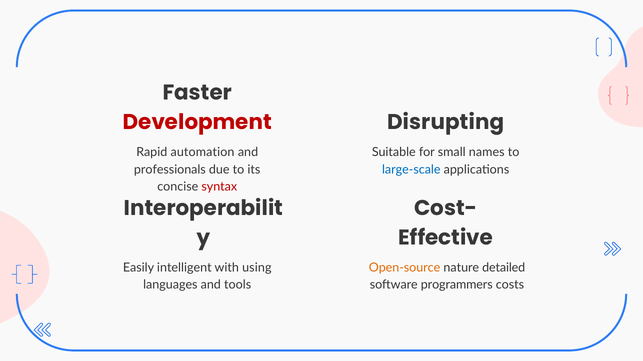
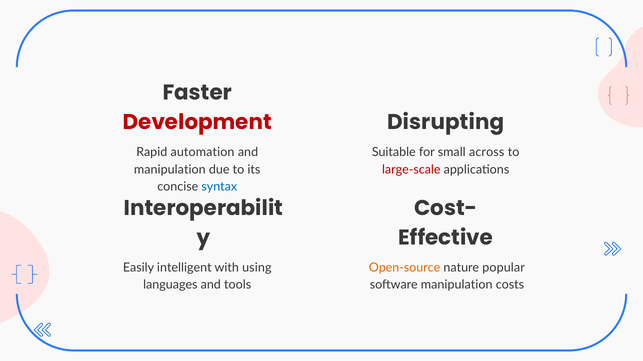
names: names -> across (487, 153)
professionals: professionals -> manipulation (170, 170)
large-scale colour: blue -> red (411, 170)
syntax colour: red -> blue (219, 187)
detailed: detailed -> popular (504, 268)
software programmers: programmers -> manipulation (457, 285)
